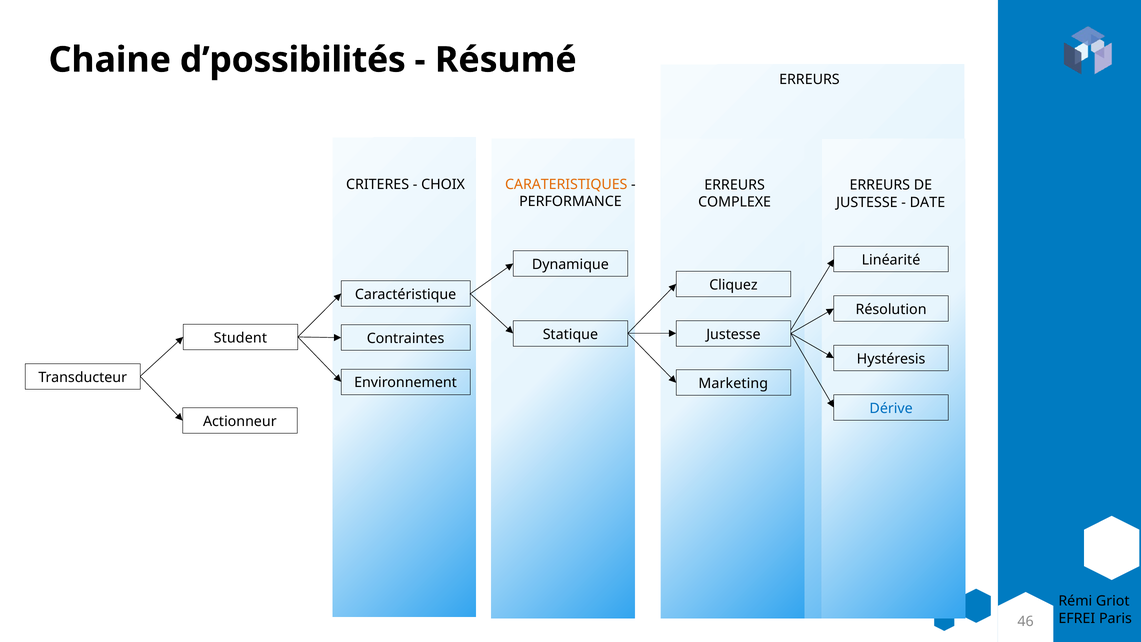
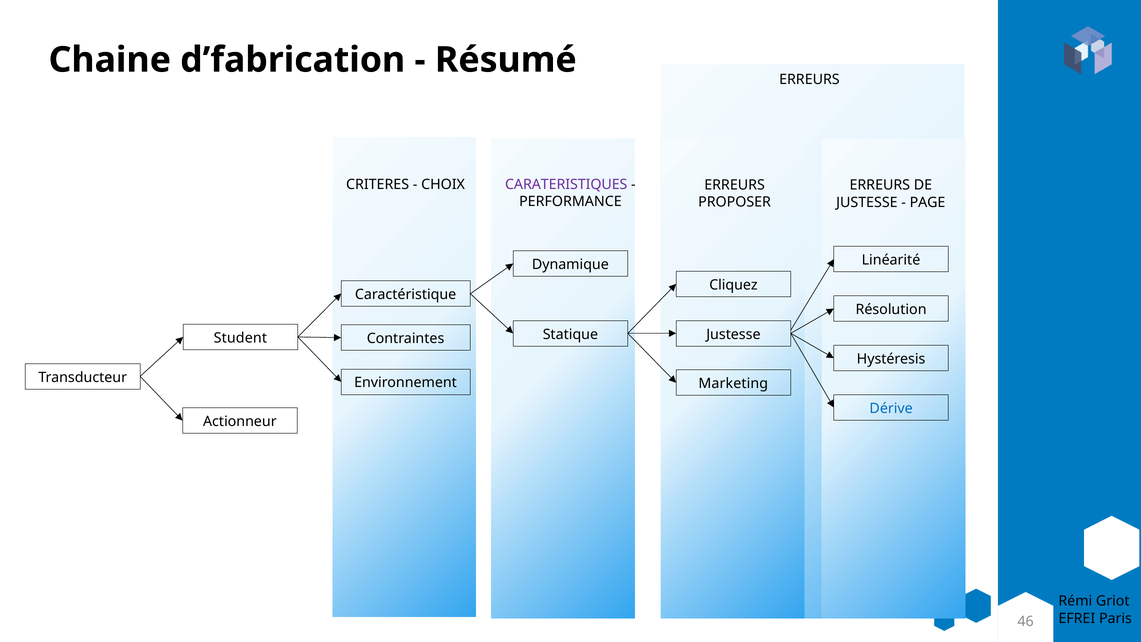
d’possibilités: d’possibilités -> d’fabrication (293, 60)
CARATERISTIQUES colour: orange -> purple (566, 184)
COMPLEXE: COMPLEXE -> PROPOSER (735, 202)
DATE: DATE -> PAGE (928, 202)
